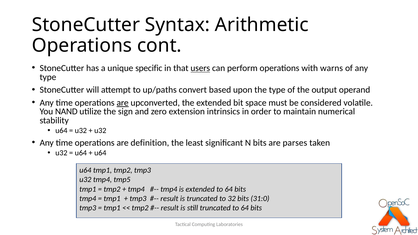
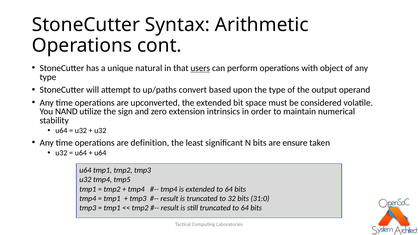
specific: specific -> natural (149, 68)
warns: warns -> object (332, 68)
are underline: present -> none (123, 103)
parses: parses -> ensure (295, 143)
